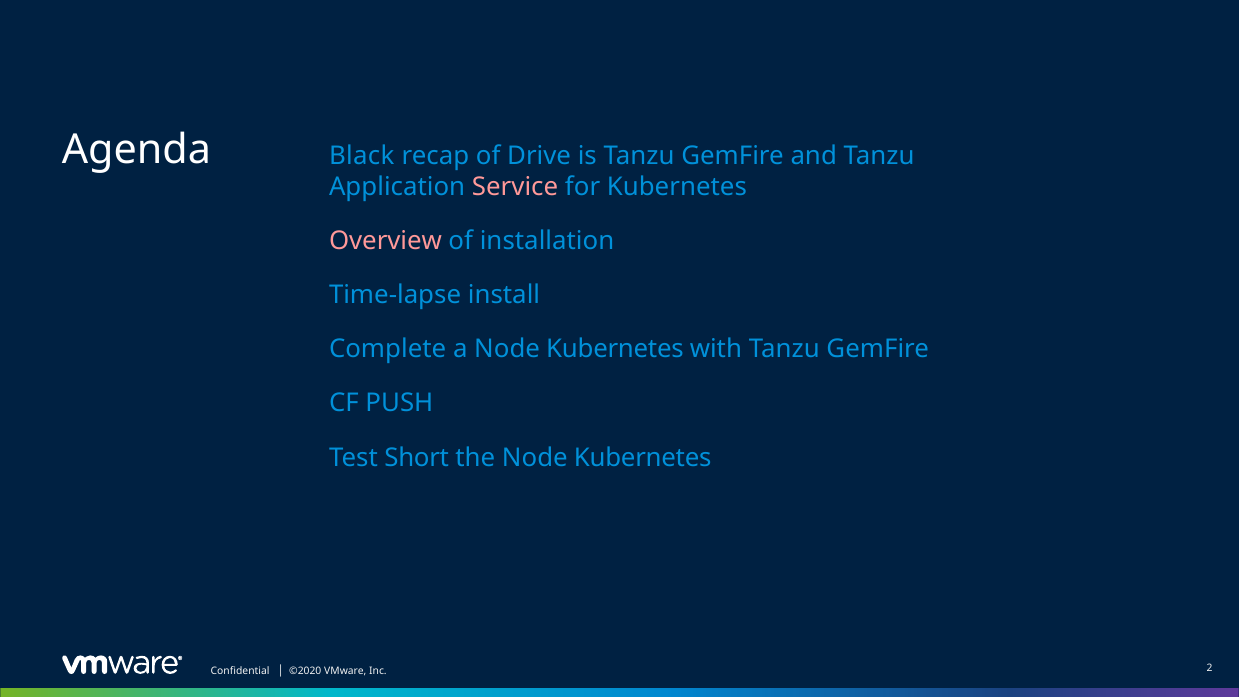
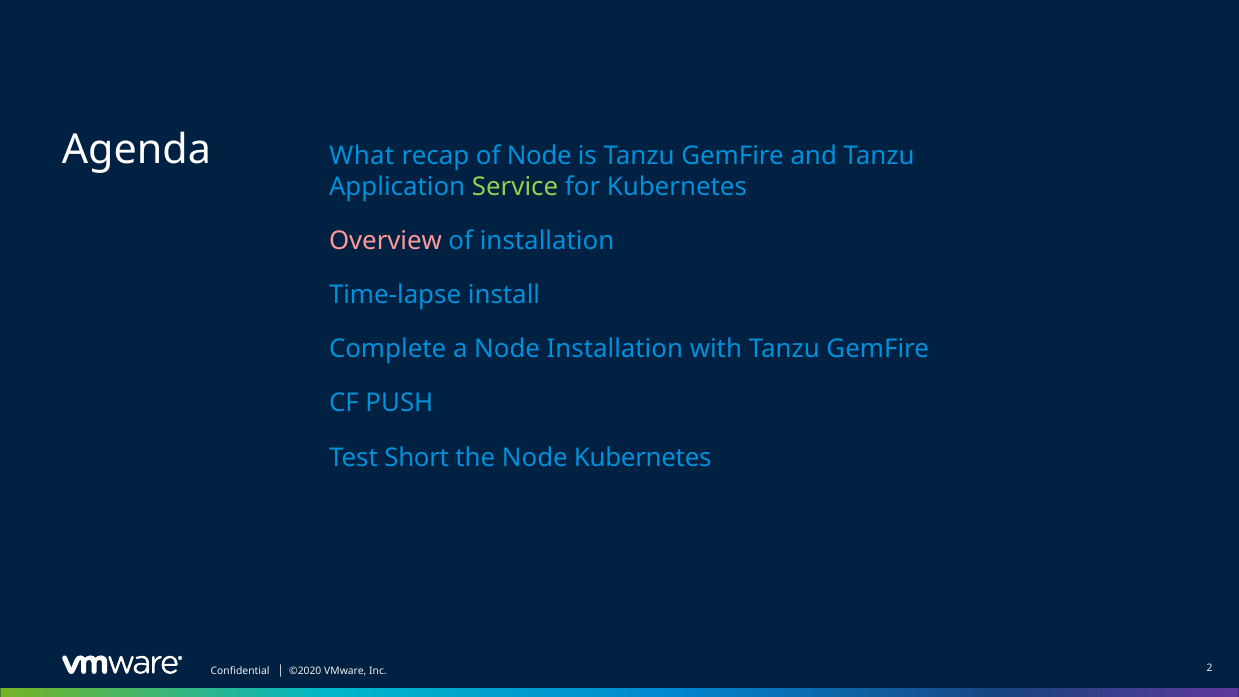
Black: Black -> What (362, 156)
of Drive: Drive -> Node (539, 156)
Service colour: pink -> light green (515, 187)
a Node Kubernetes: Kubernetes -> Installation (615, 349)
